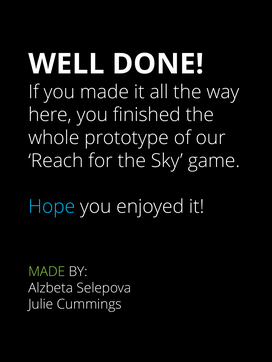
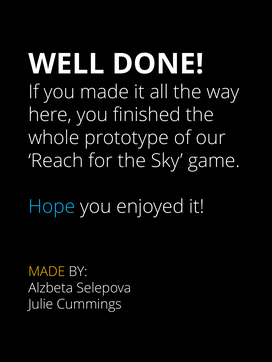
MADE colour: light green -> yellow (47, 272)
